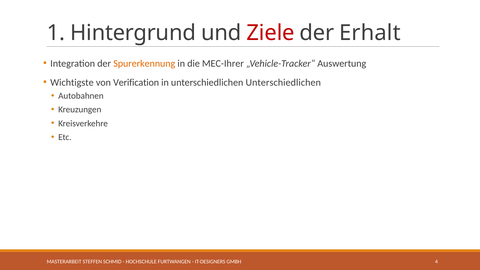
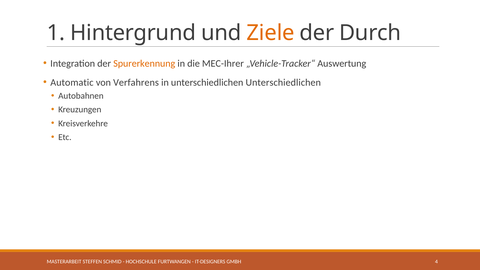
Ziele colour: red -> orange (271, 33)
Erhalt: Erhalt -> Durch (370, 33)
Wichtigste: Wichtigste -> Automatic (72, 83)
Verification: Verification -> Verfahrens (136, 83)
